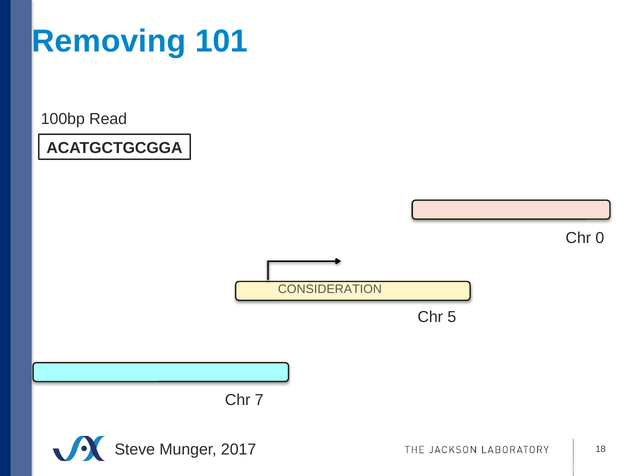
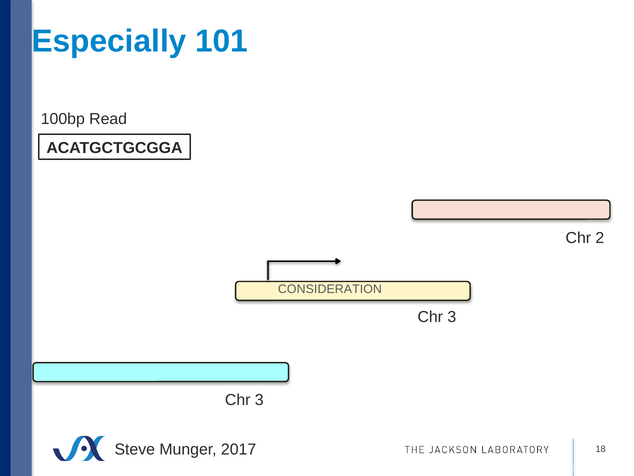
Removing: Removing -> Especially (109, 41)
0: 0 -> 2 (600, 238)
5: 5 -> 3 (452, 317)
7: 7 -> 3 (259, 400)
